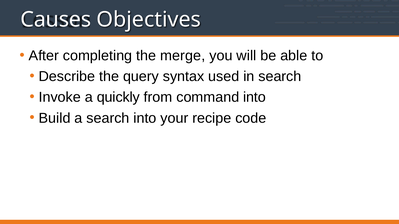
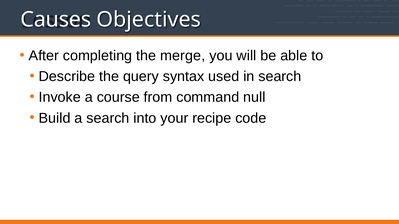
quickly: quickly -> course (118, 97)
command into: into -> null (254, 97)
